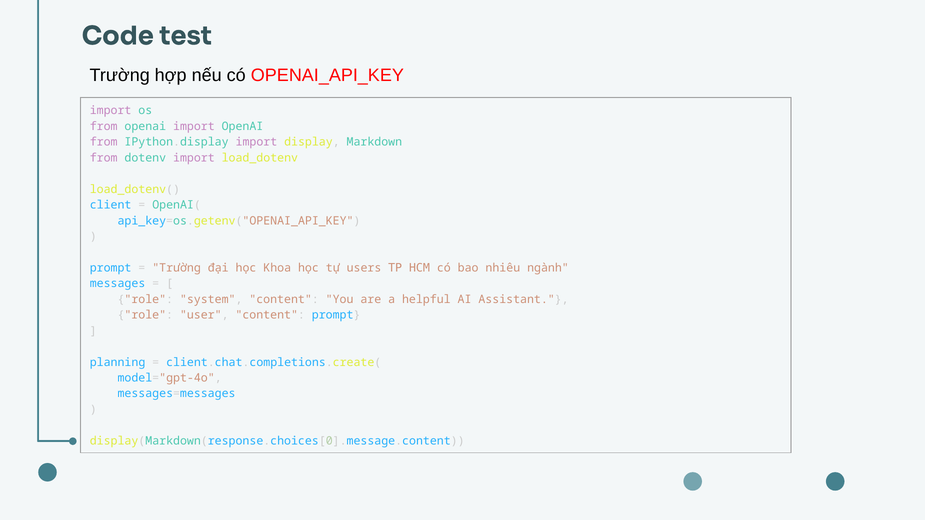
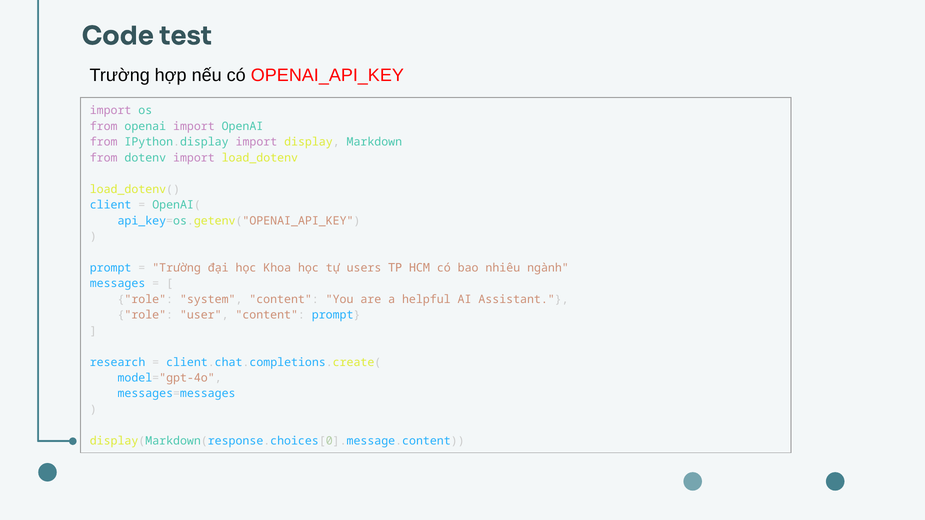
planning: planning -> research (118, 362)
